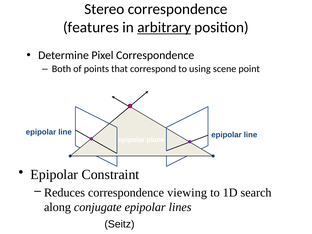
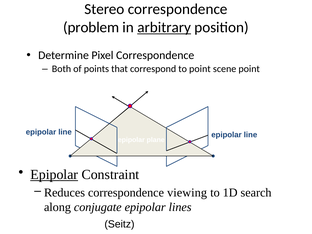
features: features -> problem (91, 27)
to using: using -> point (200, 69)
Epipolar underline: none -> present (54, 175)
